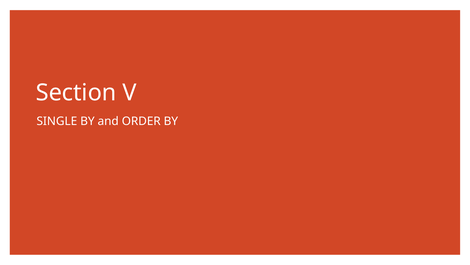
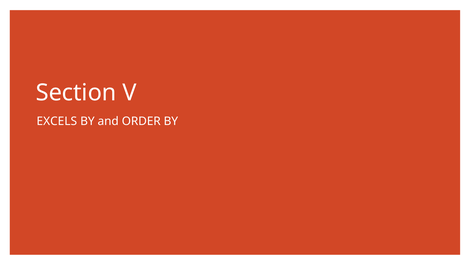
SINGLE: SINGLE -> EXCELS (57, 121)
